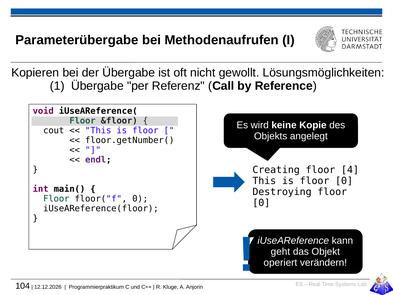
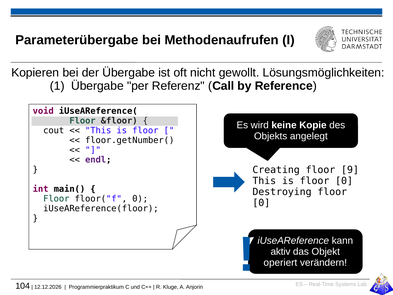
4: 4 -> 9 (350, 170)
geht: geht -> aktiv (281, 251)
